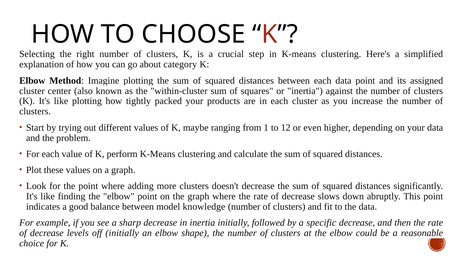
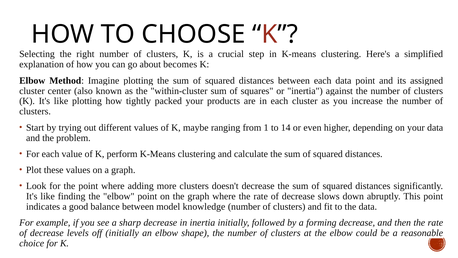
category: category -> becomes (180, 64)
12: 12 -> 14 (286, 127)
specific: specific -> forming (321, 222)
